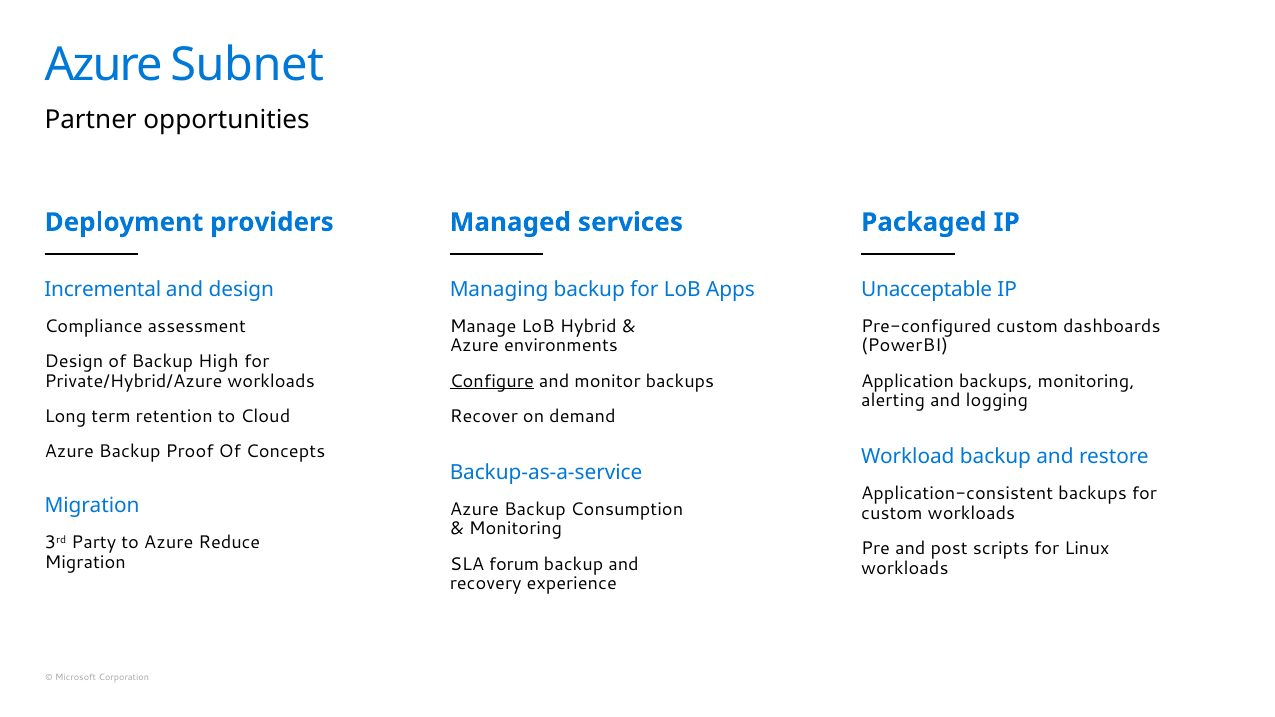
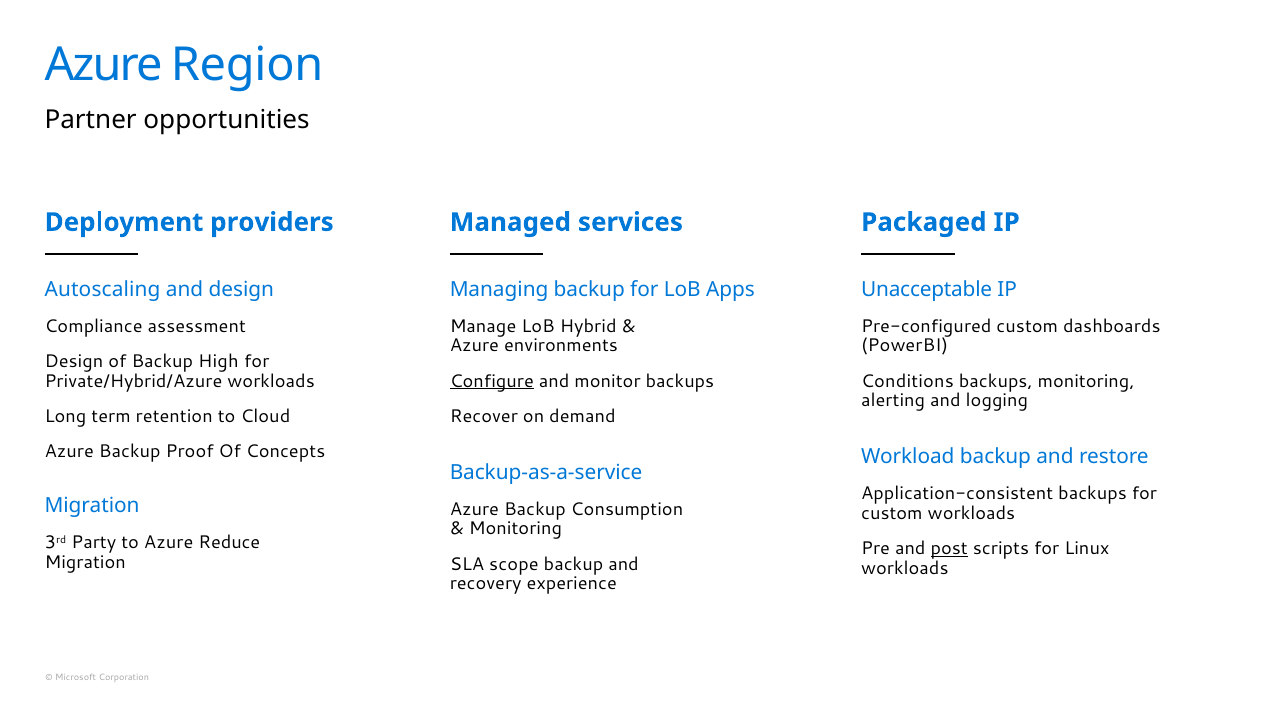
Subnet: Subnet -> Region (247, 65)
Incremental: Incremental -> Autoscaling (103, 289)
Application: Application -> Conditions (907, 381)
post underline: none -> present (949, 549)
forum: forum -> scope (514, 564)
